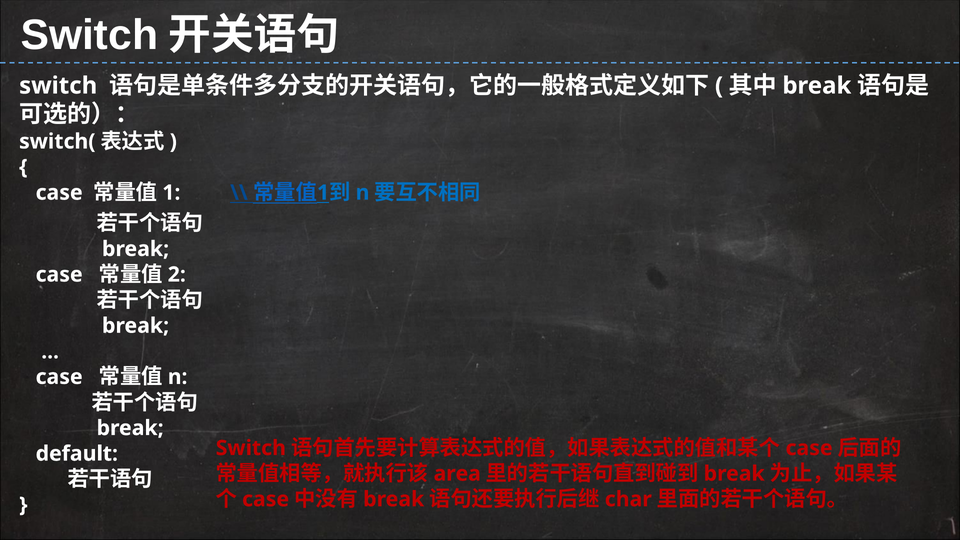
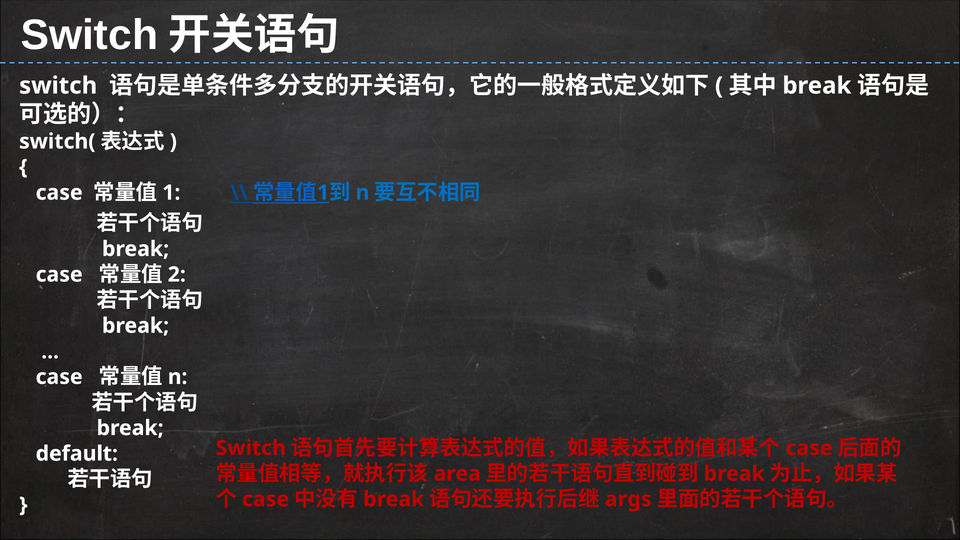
char: char -> args (628, 499)
